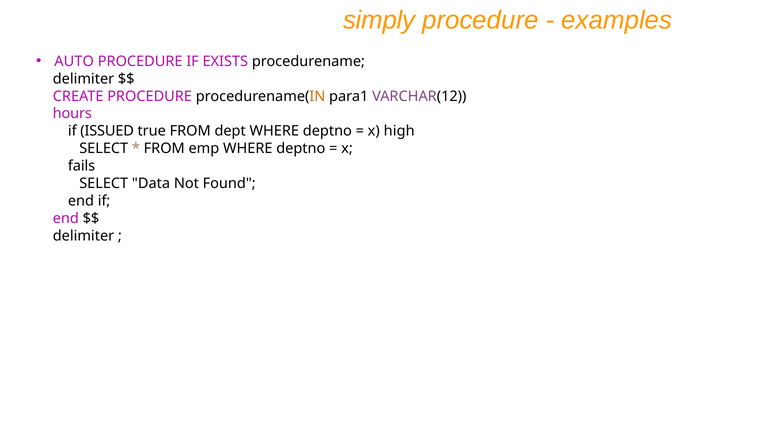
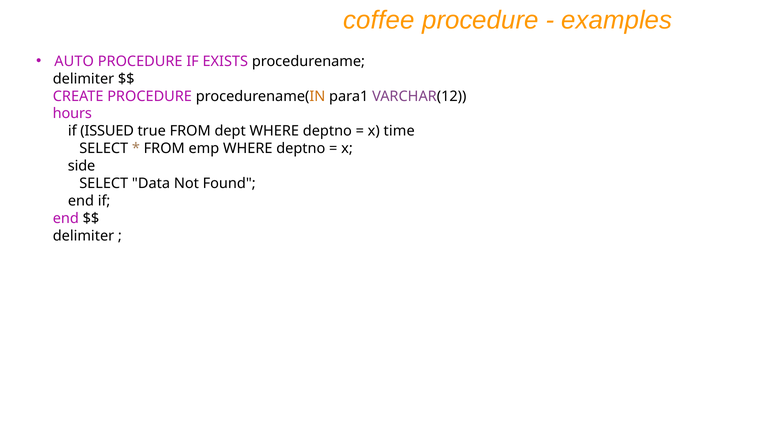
simply: simply -> coffee (379, 20)
high: high -> time (399, 131)
fails: fails -> side (82, 166)
